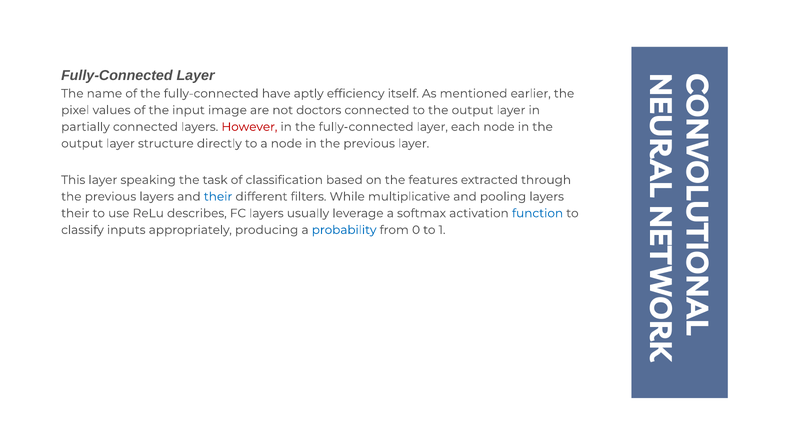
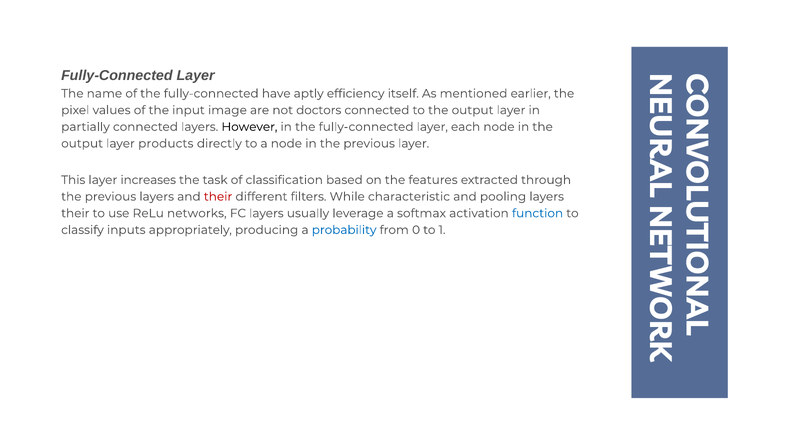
However colour: red -> black (249, 127)
structure: structure -> products (166, 143)
speaking: speaking -> increases (148, 180)
their colour: blue -> red (218, 196)
multiplicative: multiplicative -> characteristic (409, 196)
describes: describes -> networks (197, 213)
